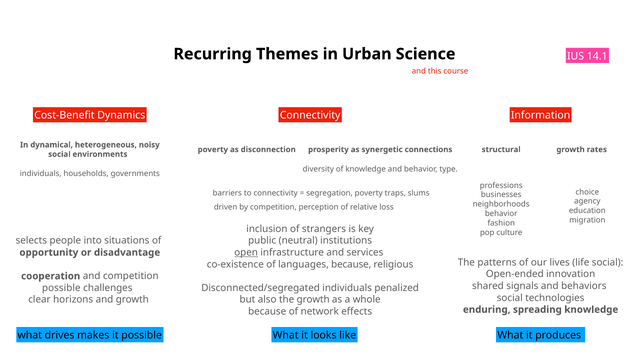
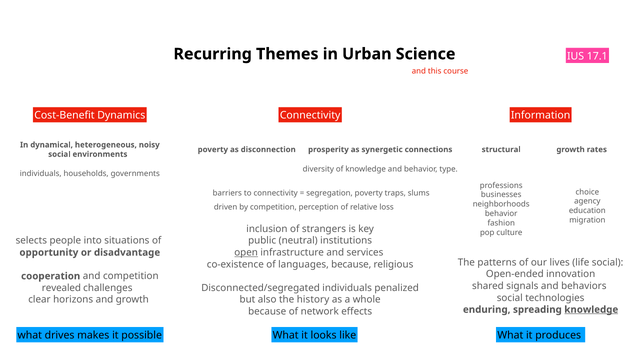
14.1: 14.1 -> 17.1 (597, 56)
possible: possible -> revealed (61, 288)
the growth: growth -> history (313, 300)
knowledge underline: none -> present (591, 309)
